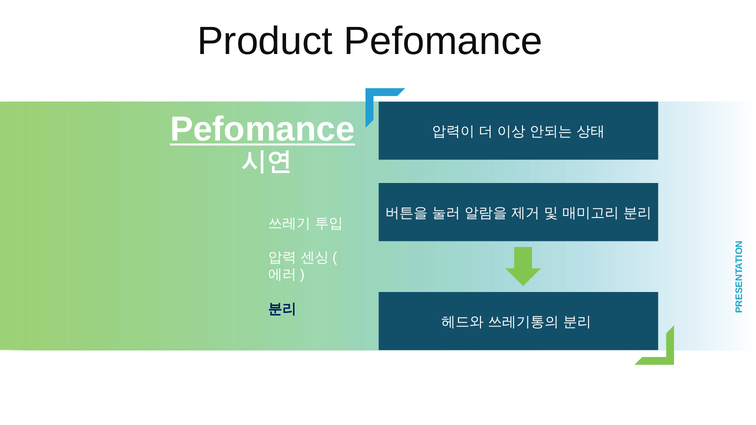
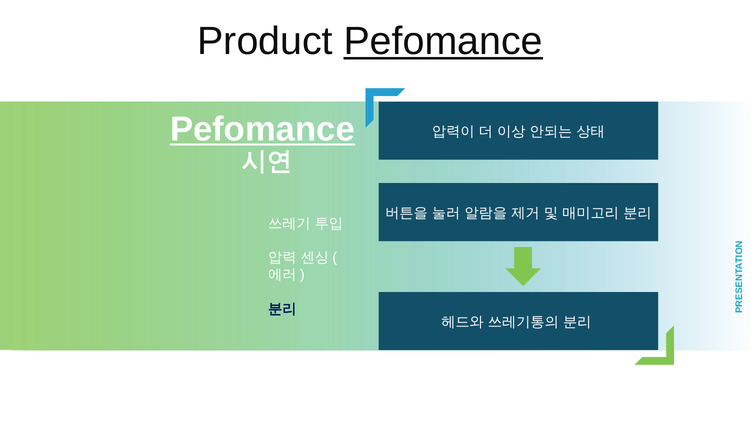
Pefomance underline: none -> present (443, 41)
